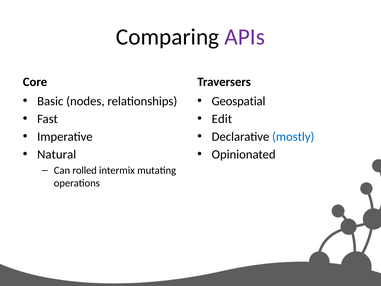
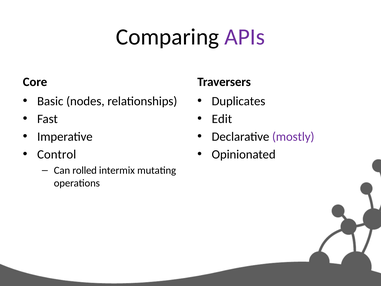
Geospatial: Geospatial -> Duplicates (238, 101)
mostly colour: blue -> purple (293, 137)
Natural: Natural -> Control (57, 154)
